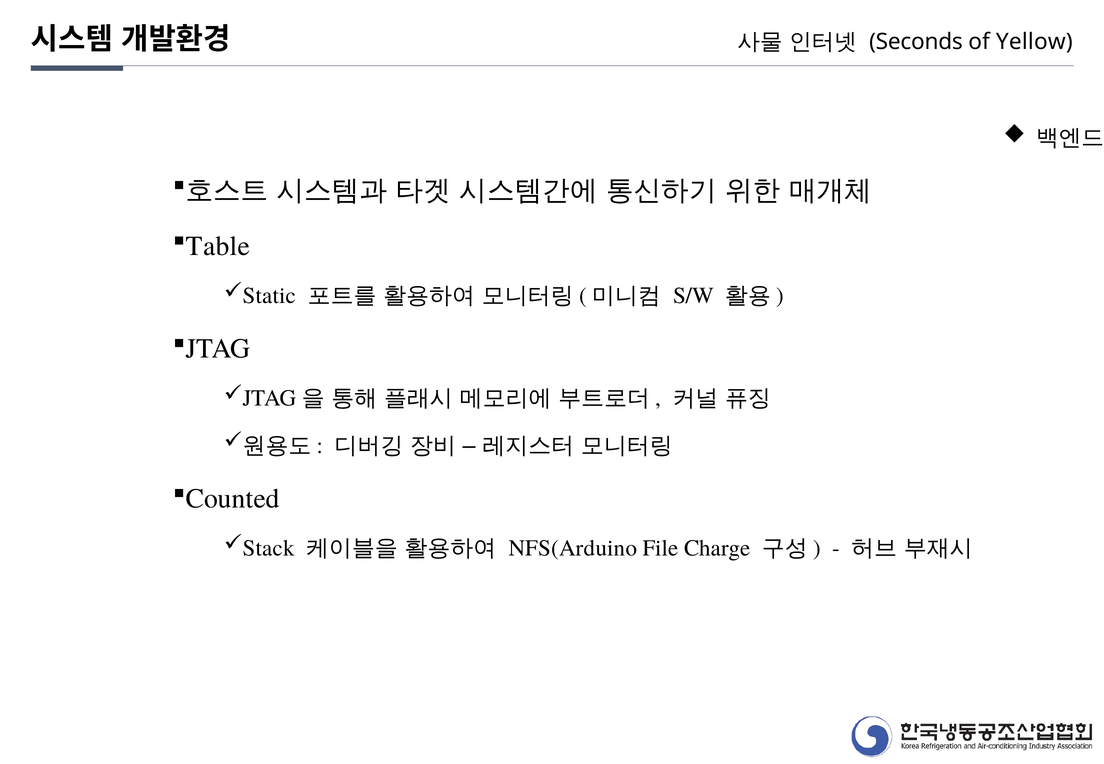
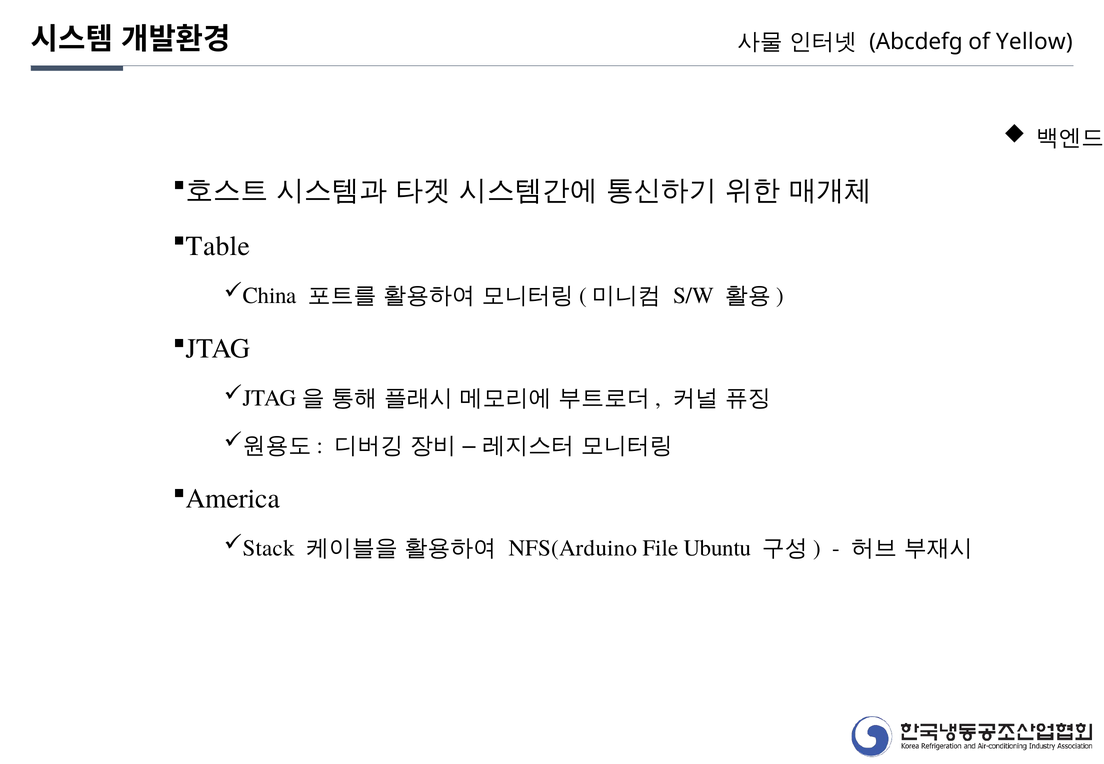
Seconds: Seconds -> Abcdefg (916, 42)
Static: Static -> China (270, 296)
Counted: Counted -> America (233, 499)
Charge: Charge -> Ubuntu (717, 548)
